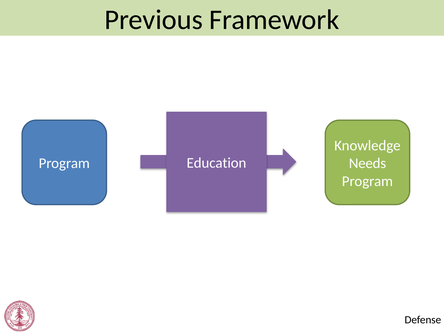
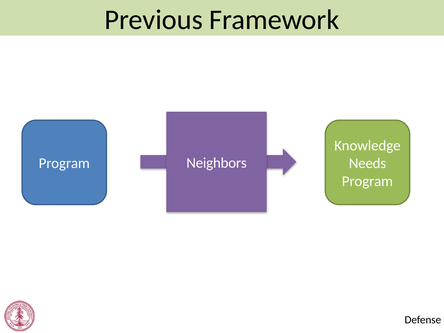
Education: Education -> Neighbors (217, 163)
